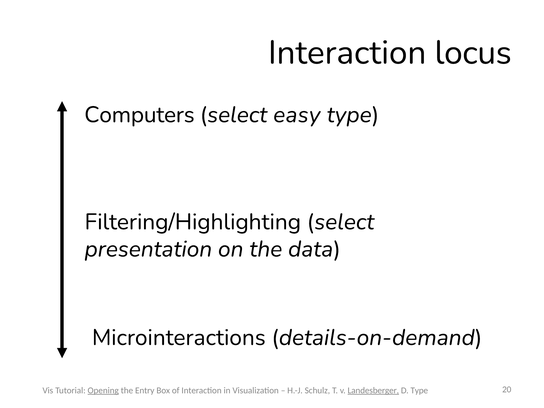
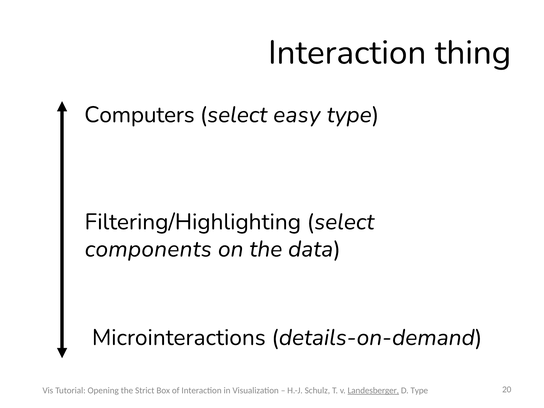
locus: locus -> thing (473, 53)
presentation: presentation -> components (148, 249)
Opening underline: present -> none (103, 390)
Entry: Entry -> Strict (145, 390)
